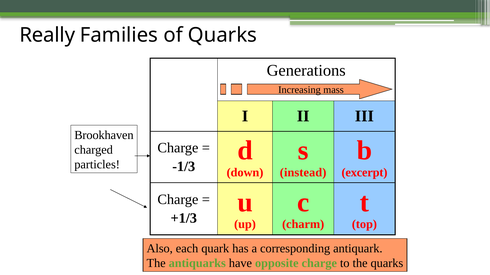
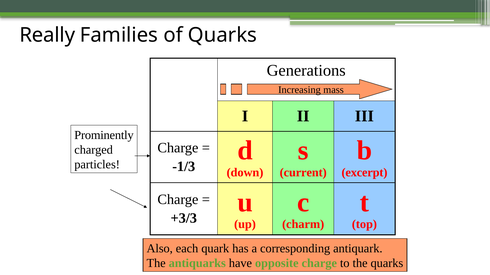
Brookhaven: Brookhaven -> Prominently (104, 136)
instead: instead -> current (303, 173)
+1/3: +1/3 -> +3/3 (184, 219)
